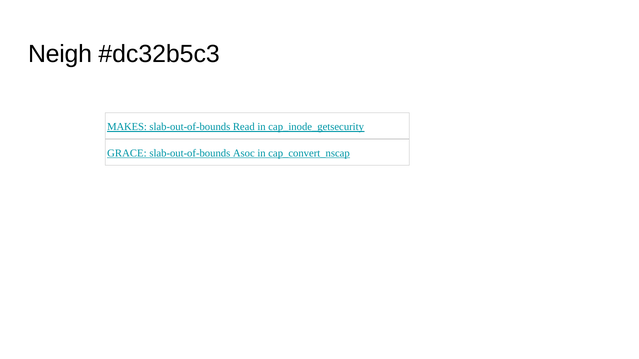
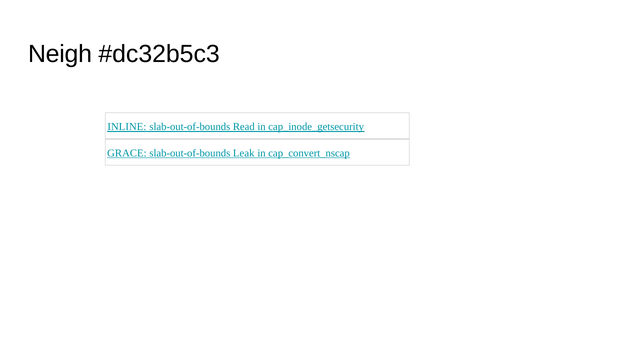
MAKES: MAKES -> INLINE (127, 127)
Asoc: Asoc -> Leak (244, 153)
